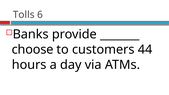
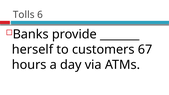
choose: choose -> herself (32, 50)
44: 44 -> 67 (145, 50)
